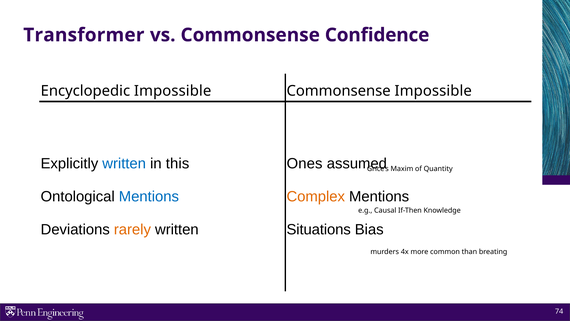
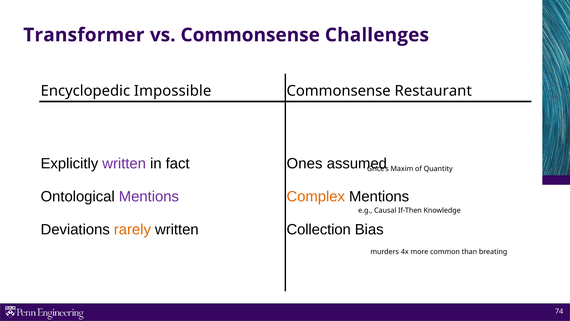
Confidence: Confidence -> Challenges (377, 35)
Commonsense Impossible: Impossible -> Restaurant (433, 91)
written colour: blue -> purple (124, 163)
this: this -> fact (178, 163)
Mentions colour: blue -> purple (149, 196)
Situations: Situations -> Collection (319, 229)
